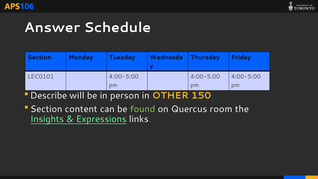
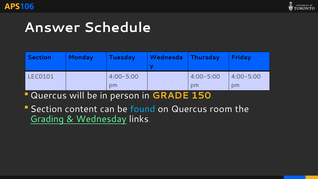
Describe: Describe -> Quercus (48, 96)
OTHER: OTHER -> GRADE (170, 96)
found colour: light green -> light blue (143, 109)
Insights: Insights -> Grading (47, 119)
Expressions: Expressions -> Wednesday (101, 119)
